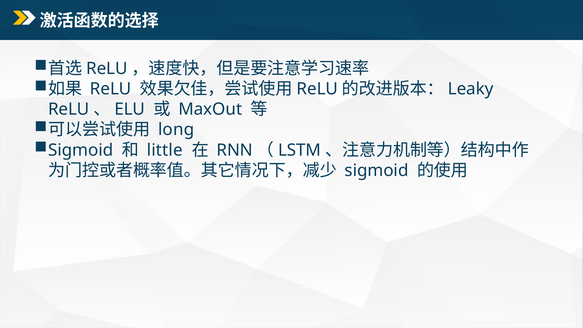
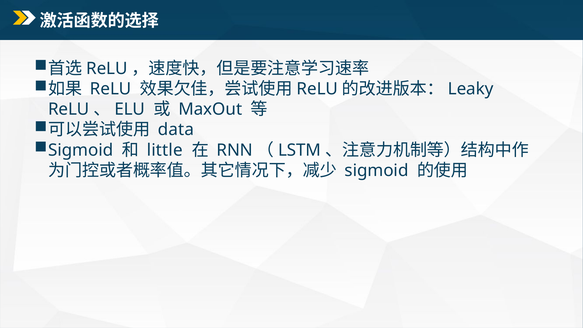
long: long -> data (176, 130)
